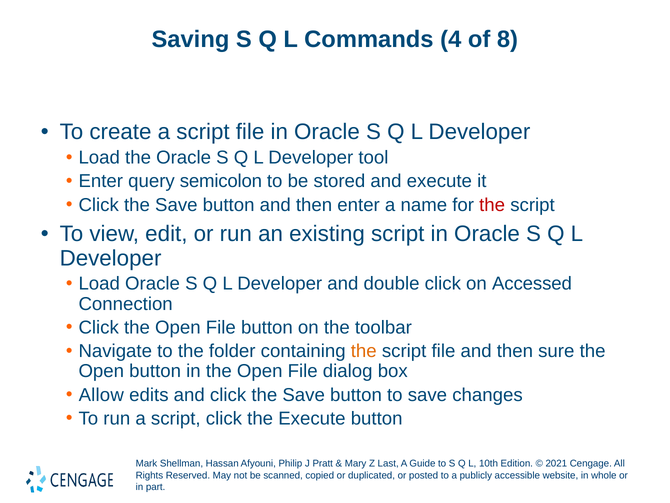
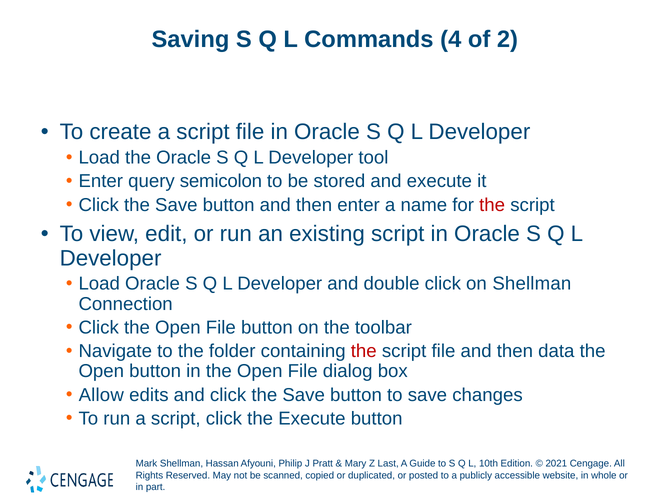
8: 8 -> 2 (507, 39)
on Accessed: Accessed -> Shellman (532, 284)
the colour: orange -> red (364, 351)
sure: sure -> data (556, 351)
